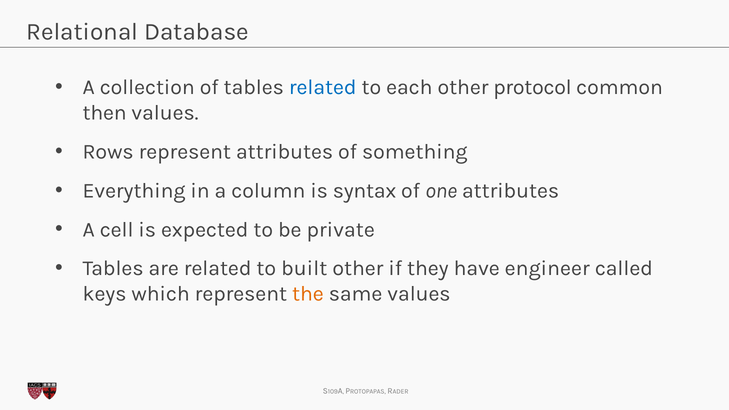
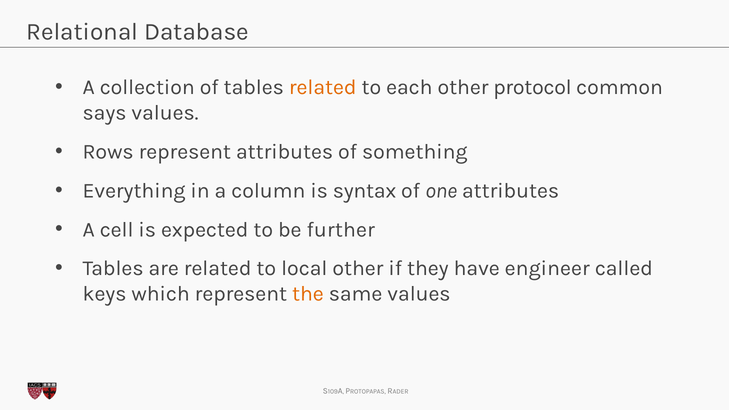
related colour: blue -> orange (323, 87)
then: then -> says (104, 113)
private: private -> further (341, 230)
built: built -> local (304, 268)
